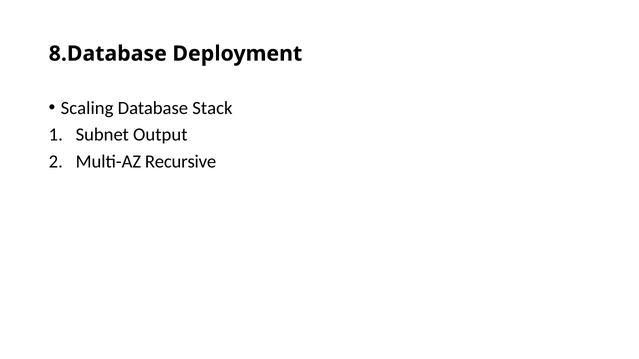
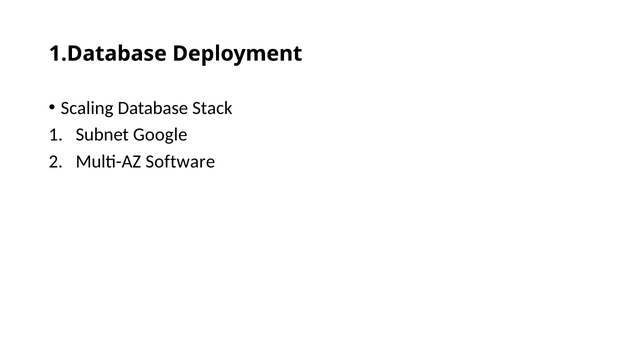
8.Database: 8.Database -> 1.Database (108, 54)
Output: Output -> Google (160, 135)
Recursive: Recursive -> Software (180, 162)
